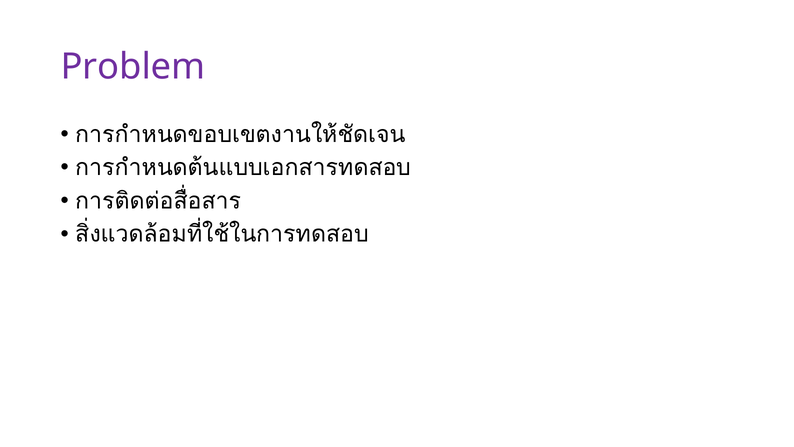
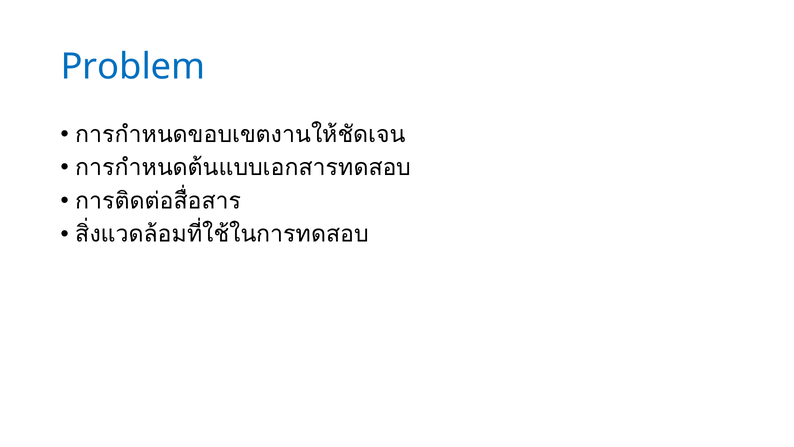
Problem colour: purple -> blue (133, 67)
